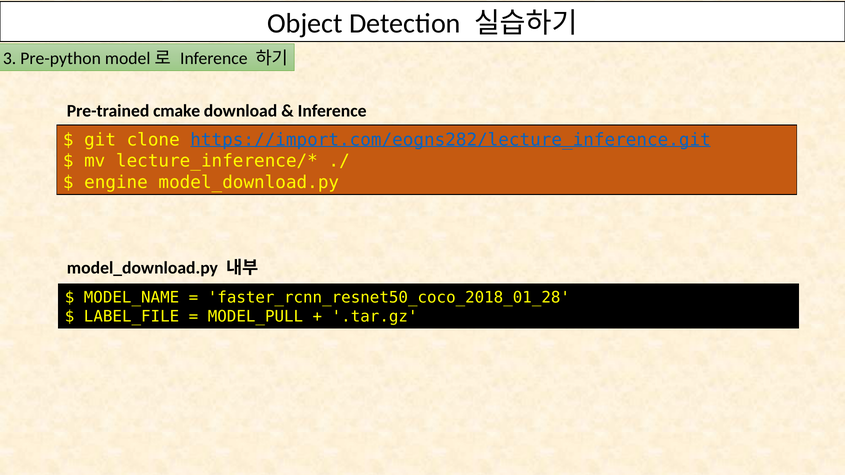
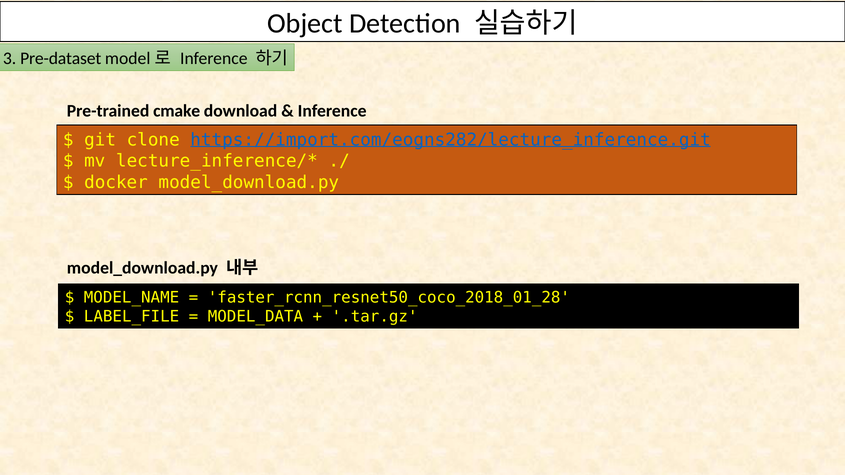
Pre-python: Pre-python -> Pre-dataset (61, 59)
engine: engine -> docker (116, 182)
MODEL_PULL: MODEL_PULL -> MODEL_DATA (255, 317)
